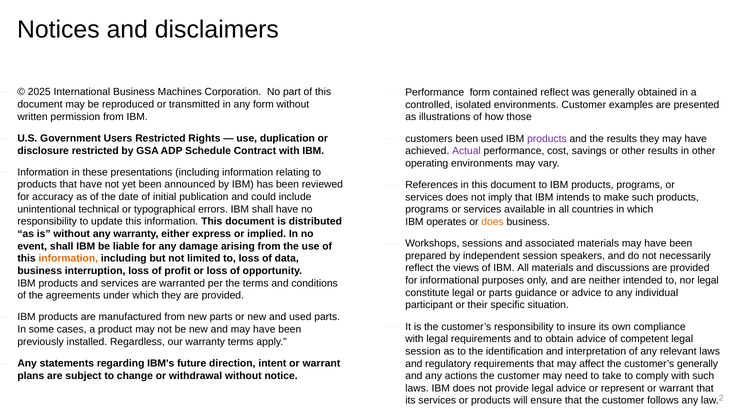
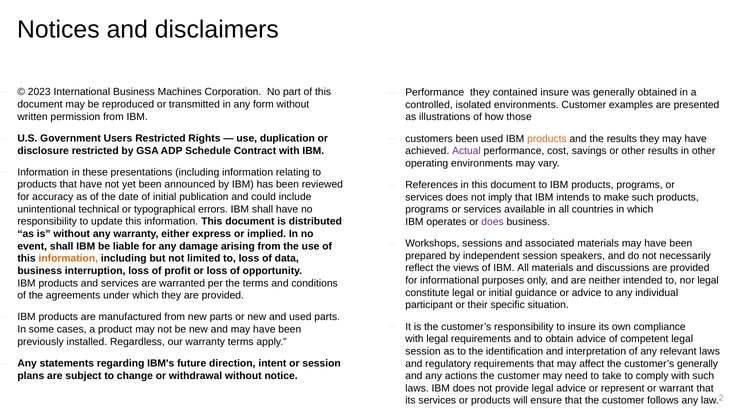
2025: 2025 -> 2023 (39, 92)
Performance form: form -> they (480, 93)
contained reflect: reflect -> insure (555, 93)
products colour: purple -> orange (547, 139)
does colour: orange -> purple (493, 222)
or parts: parts -> initial (500, 293)
intent or warrant: warrant -> session (322, 364)
